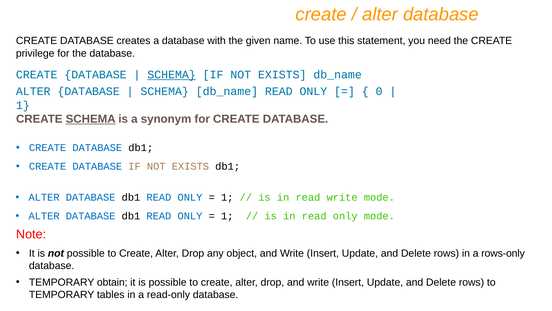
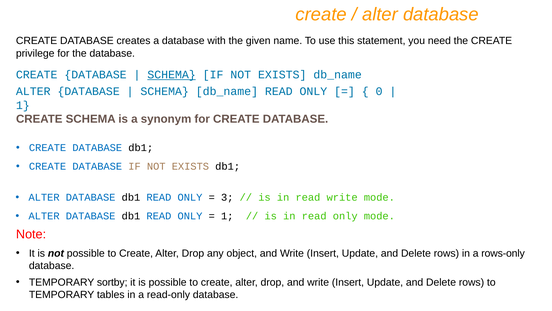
SCHEMA underline: present -> none (91, 119)
1: 1 -> 3 (227, 197)
obtain: obtain -> sortby (112, 282)
